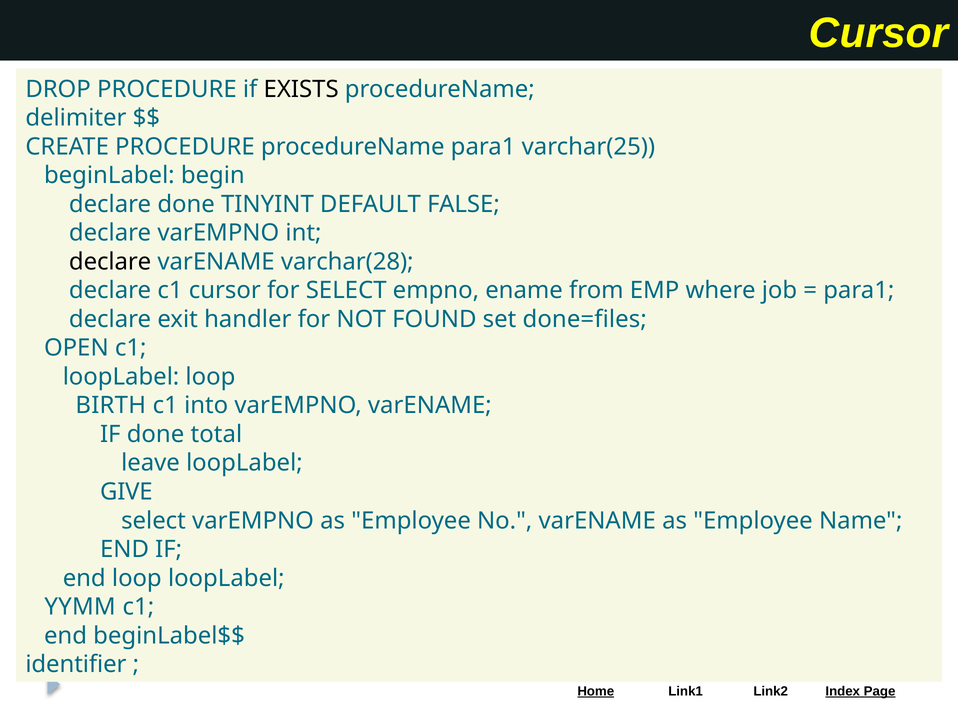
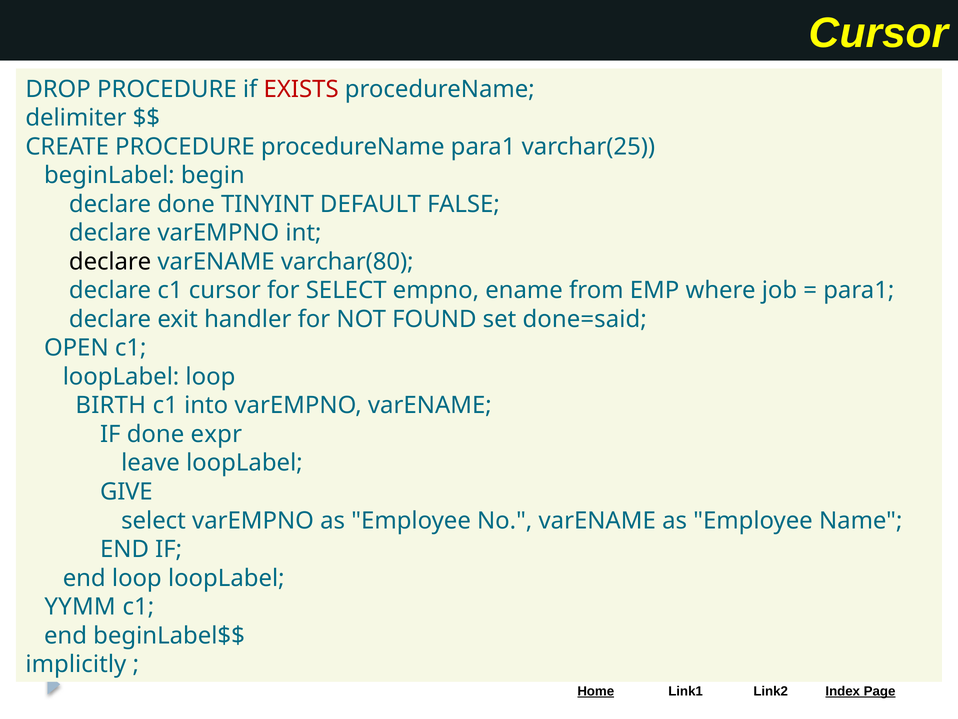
EXISTS colour: black -> red (301, 89)
varchar(28: varchar(28 -> varchar(80 (347, 262)
done=files: done=files -> done=said (585, 319)
total: total -> expr (216, 434)
identifier: identifier -> implicitly (76, 664)
